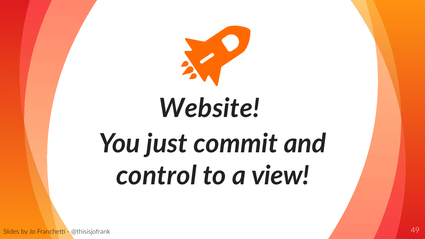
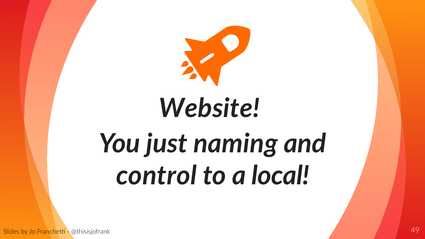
commit: commit -> naming (236, 144)
view: view -> local (280, 176)
